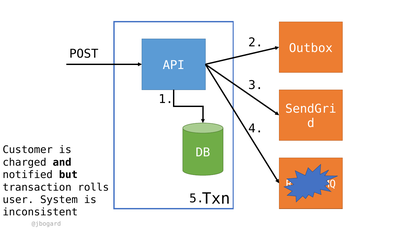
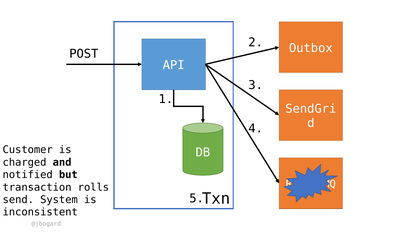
user: user -> send (18, 200)
